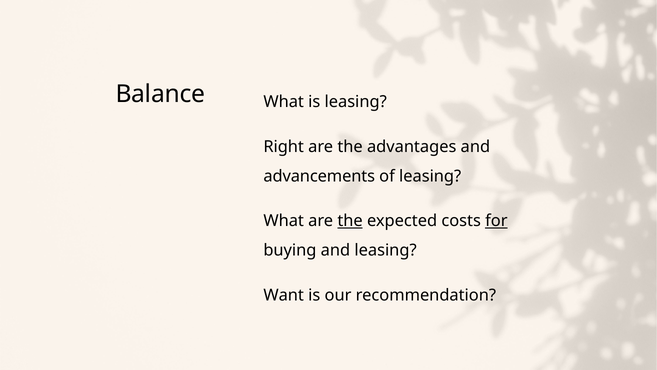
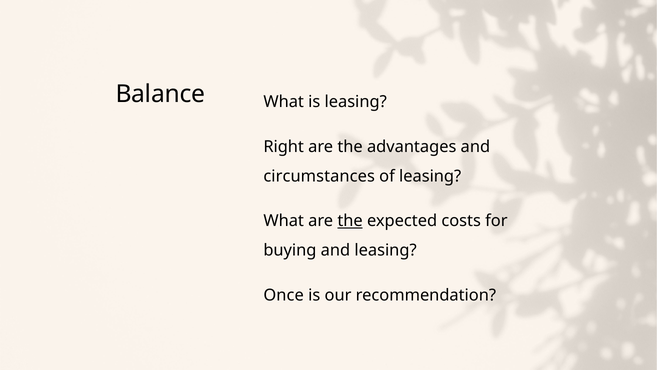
advancements: advancements -> circumstances (319, 176)
for underline: present -> none (496, 221)
Want: Want -> Once (284, 295)
